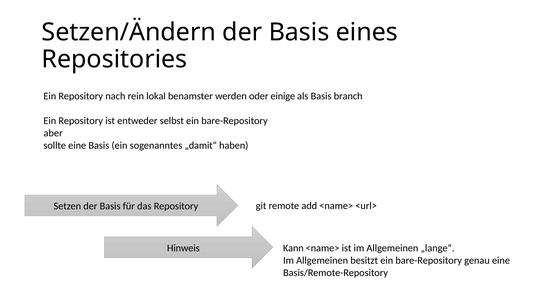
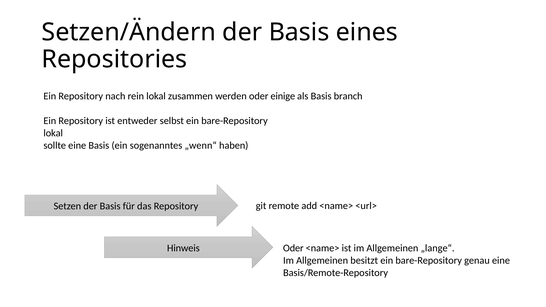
benamster: benamster -> zusammen (190, 96)
aber: aber -> lokal (53, 133)
„damit“: „damit“ -> „wenn“ (201, 145)
Hinweis Kann: Kann -> Oder (293, 248)
